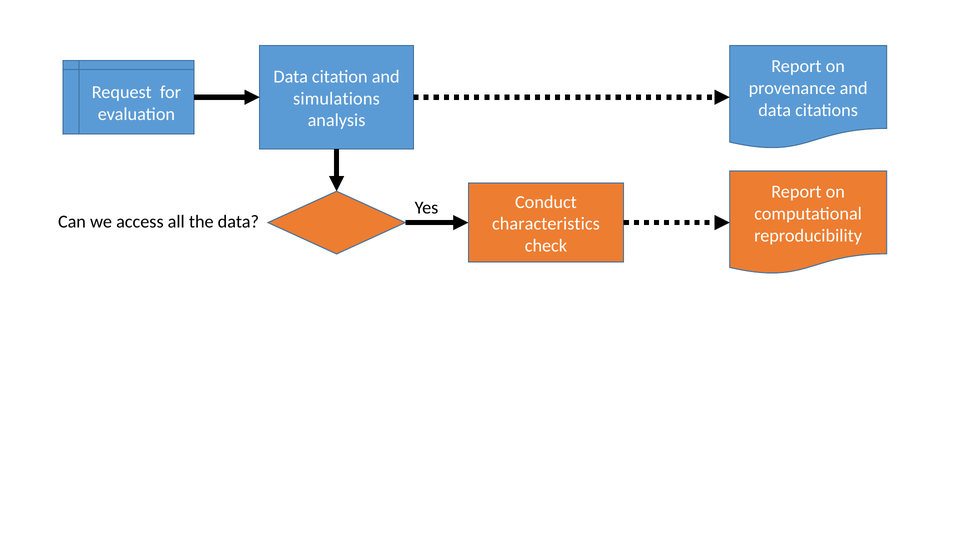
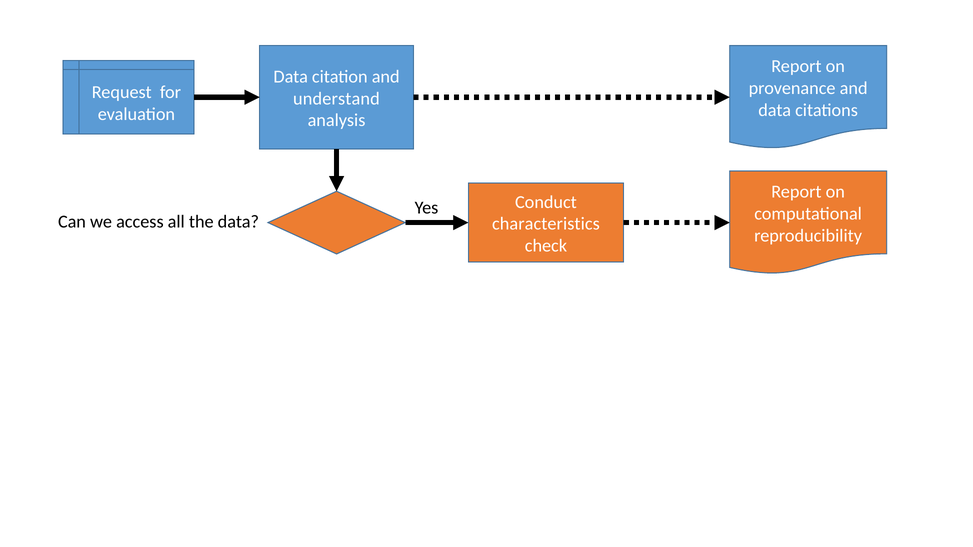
simulations: simulations -> understand (336, 99)
